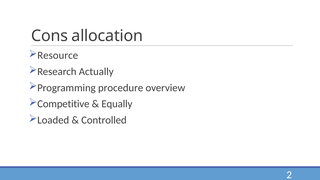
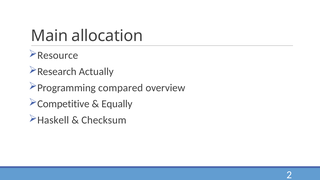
Cons: Cons -> Main (50, 36)
procedure: procedure -> compared (121, 88)
Loaded: Loaded -> Haskell (53, 120)
Controlled: Controlled -> Checksum (104, 120)
